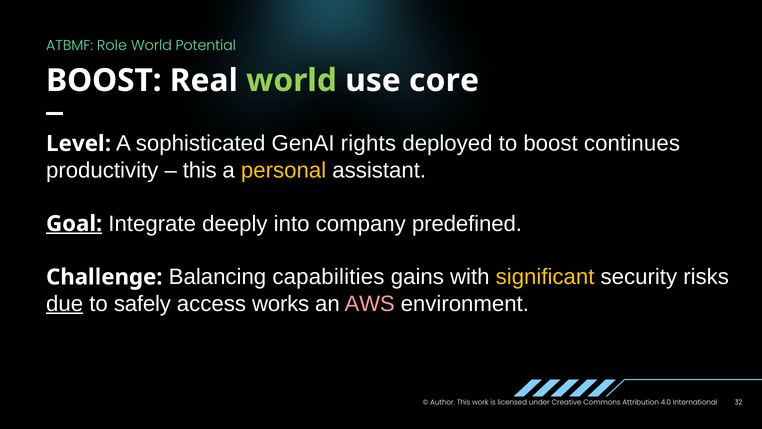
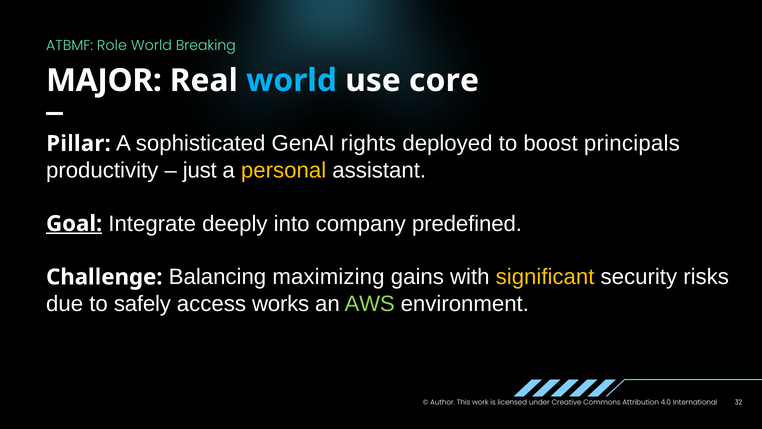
Potential: Potential -> Breaking (206, 45)
BOOST: BOOST -> MAJOR (104, 80)
world colour: light green -> light blue (292, 80)
Level: Level -> Pillar (79, 144)
continues: continues -> principals (632, 144)
this: this -> just (200, 170)
capabilities: capabilities -> maximizing (328, 277)
due underline: present -> none (65, 304)
AWS colour: pink -> light green (370, 304)
